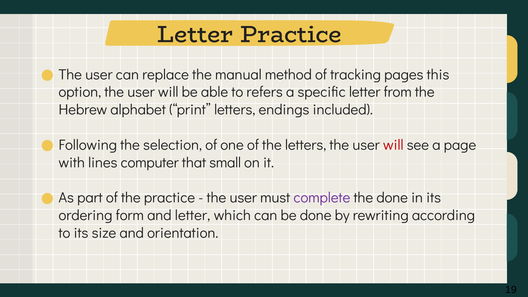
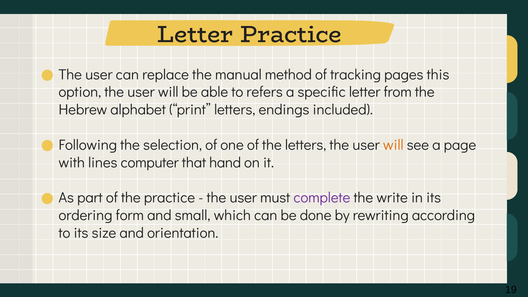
will colour: red -> orange (393, 145)
small: small -> hand (225, 163)
the done: done -> write (392, 198)
and letter: letter -> small (193, 215)
